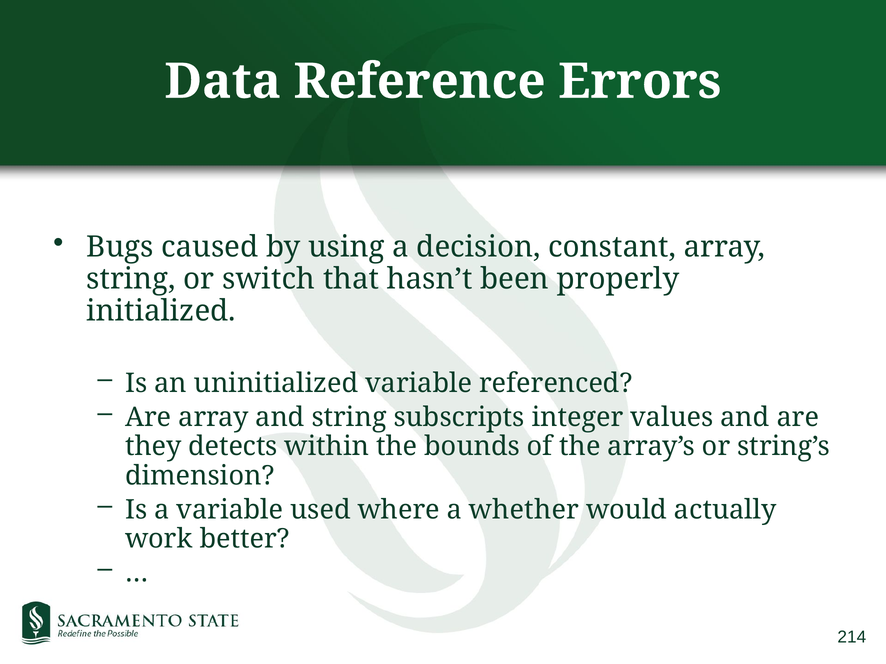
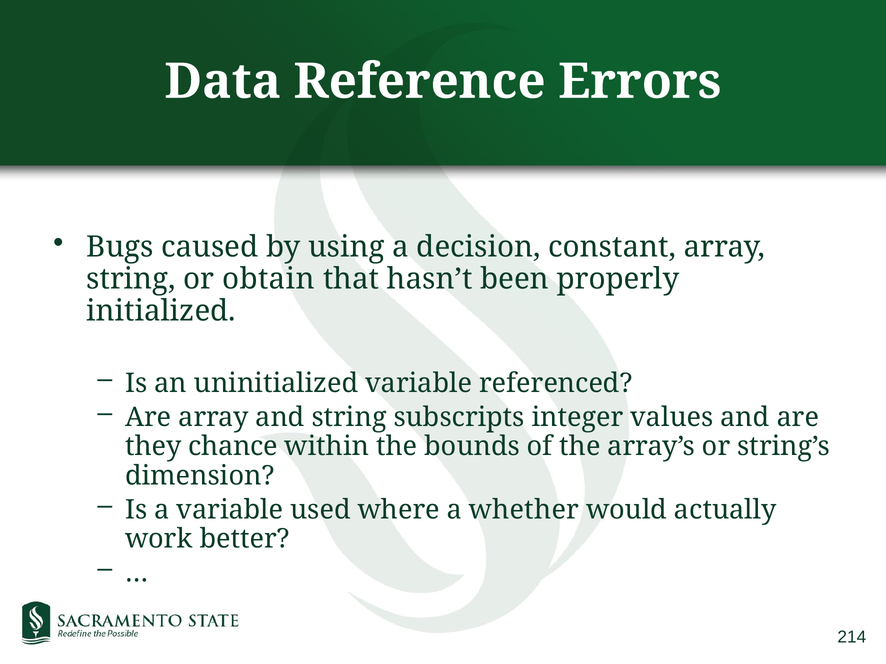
switch: switch -> obtain (269, 279)
detects: detects -> chance (233, 447)
